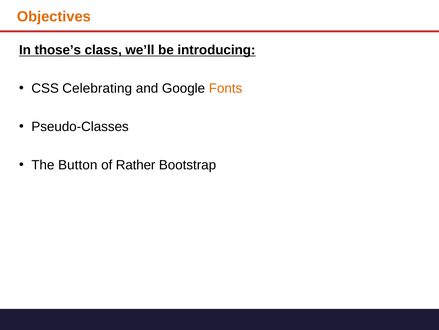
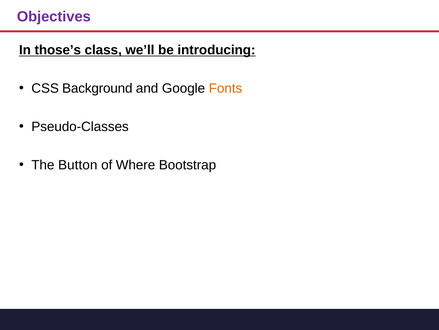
Objectives colour: orange -> purple (54, 17)
Celebrating: Celebrating -> Background (97, 88)
Rather: Rather -> Where (136, 165)
